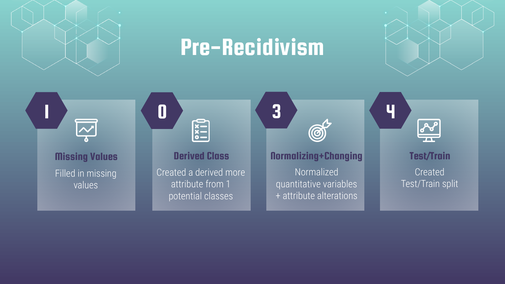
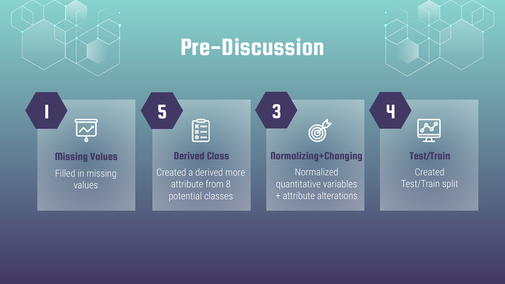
Pre-Recidivism: Pre-Recidivism -> Pre-Discussion (252, 47)
0: 0 -> 5 (162, 112)
from 1: 1 -> 8 (228, 184)
